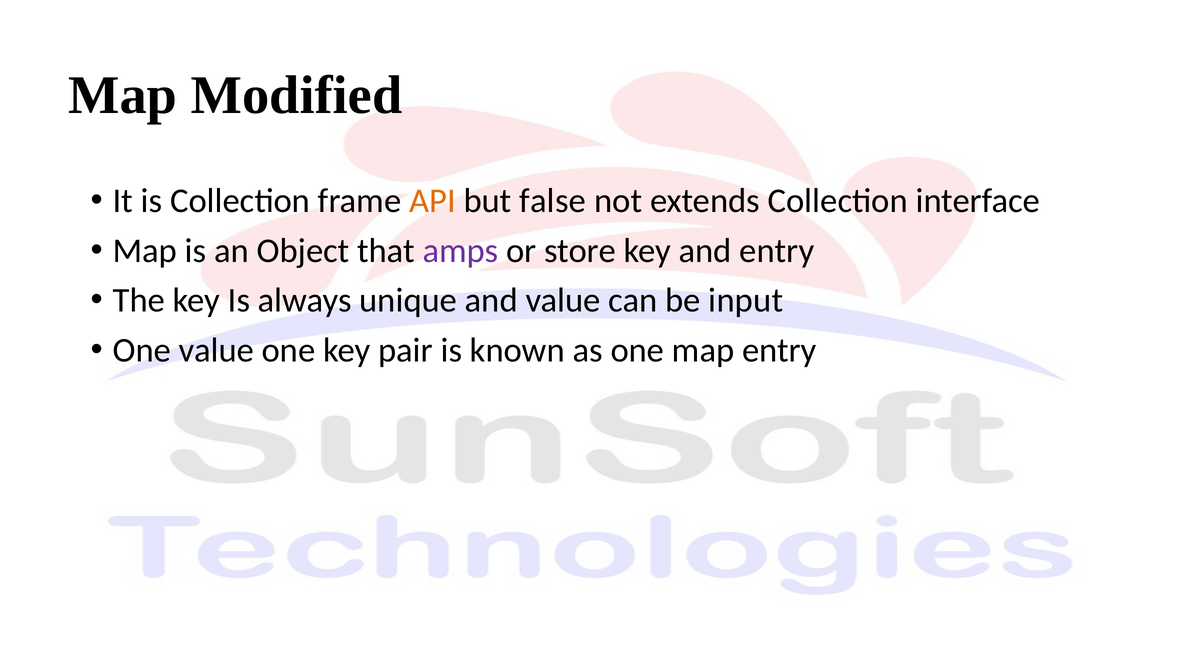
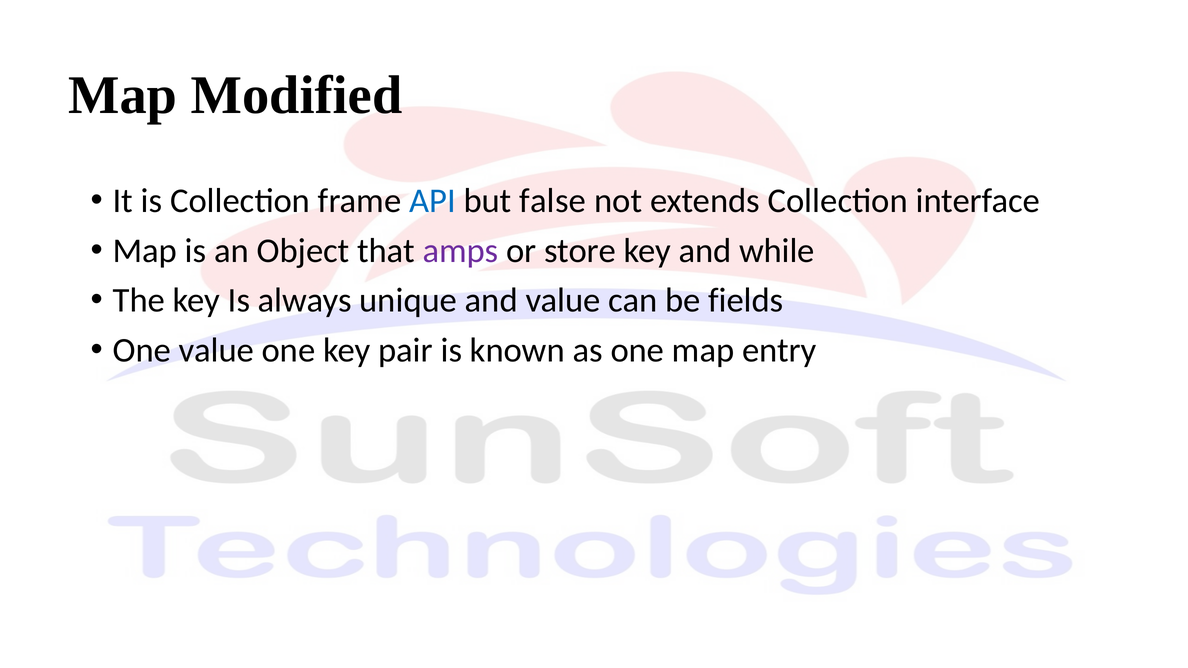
API colour: orange -> blue (432, 201)
and entry: entry -> while (777, 251)
input: input -> fields (746, 300)
